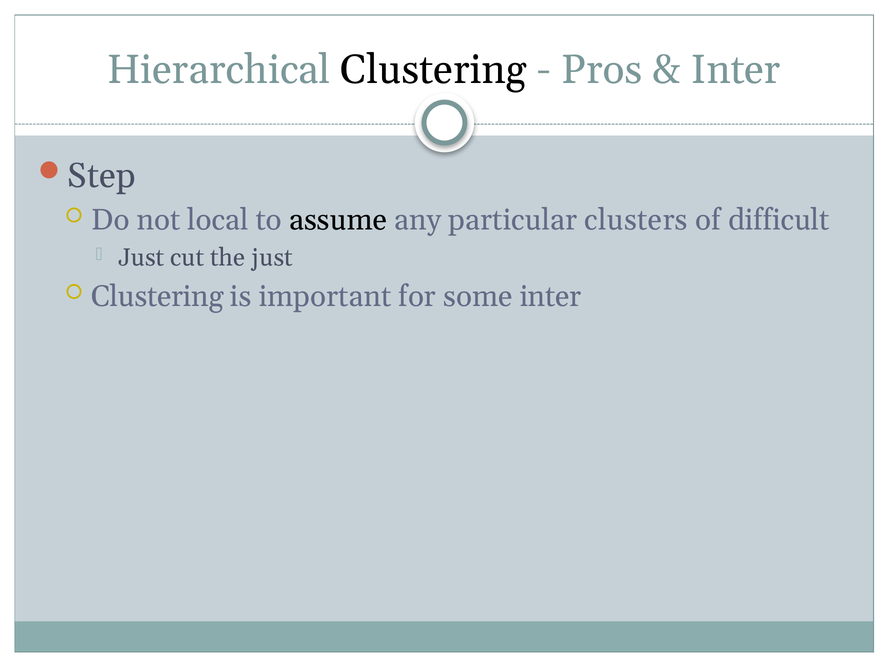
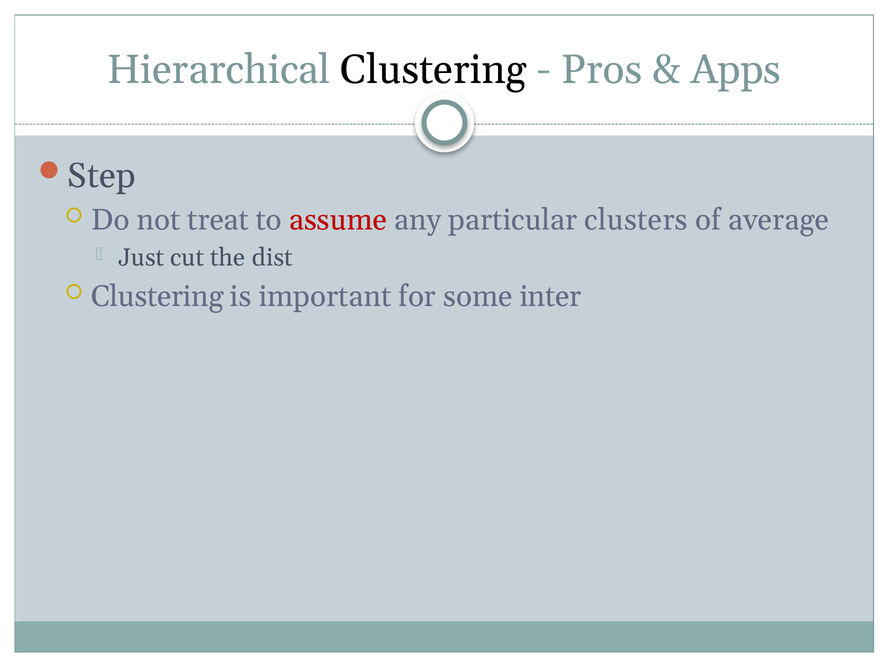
Inter: Inter -> Apps (736, 70)
local: local -> treat (218, 220)
assume colour: black -> red (338, 220)
difficult: difficult -> average (779, 220)
the just: just -> dist (272, 257)
